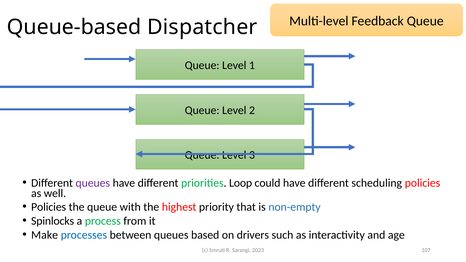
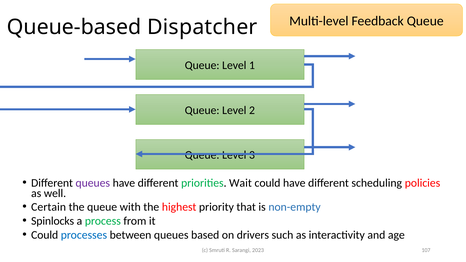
Loop: Loop -> Wait (241, 183)
Policies: Policies -> Certain (49, 207)
Make: Make -> Could (45, 235)
